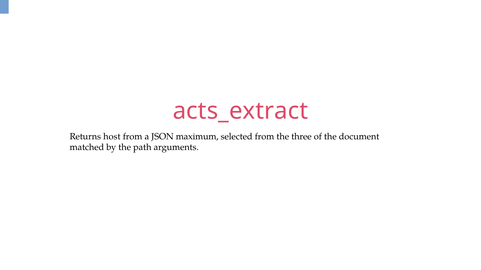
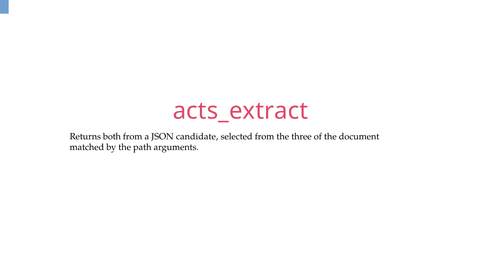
host: host -> both (112, 137)
maximum: maximum -> candidate (197, 137)
